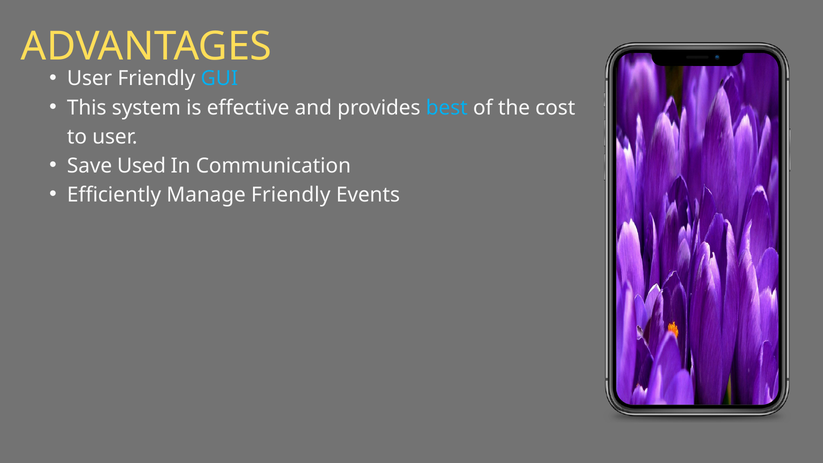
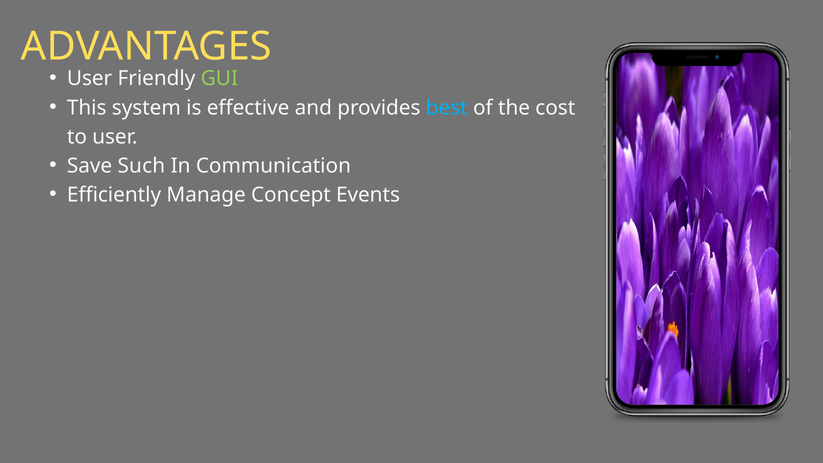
GUI colour: light blue -> light green (219, 79)
Used: Used -> Such (141, 166)
Manage Friendly: Friendly -> Concept (291, 195)
